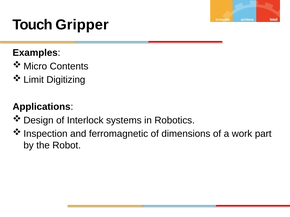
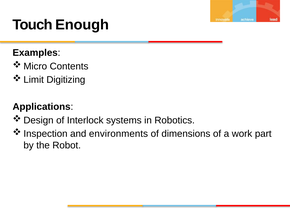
Gripper: Gripper -> Enough (82, 25)
ferromagnetic: ferromagnetic -> environments (118, 134)
